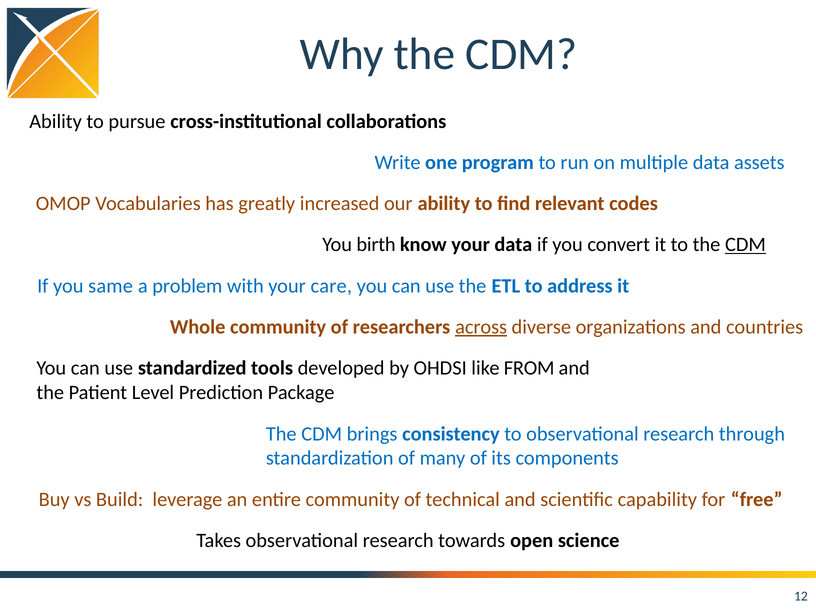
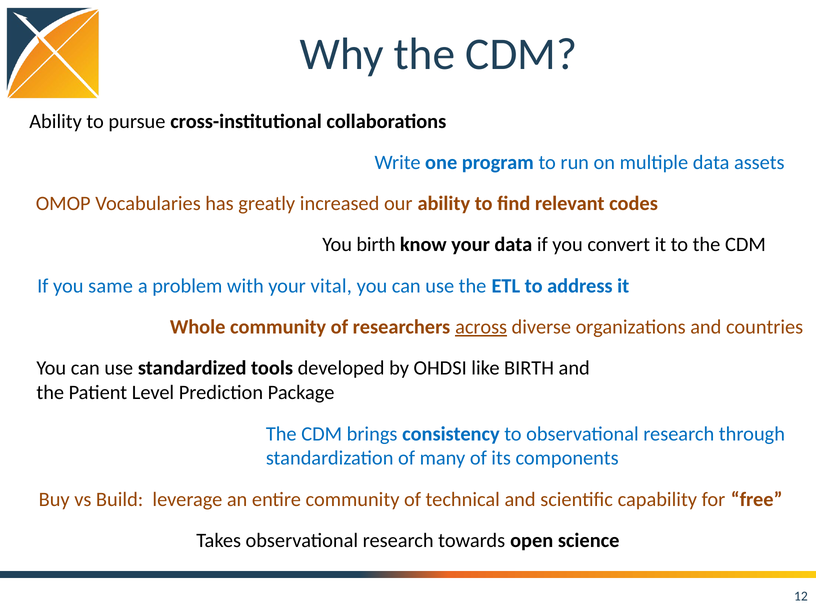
CDM underline: present -> none (745, 245)
care: care -> vital (331, 286)
like FROM: FROM -> BIRTH (529, 368)
